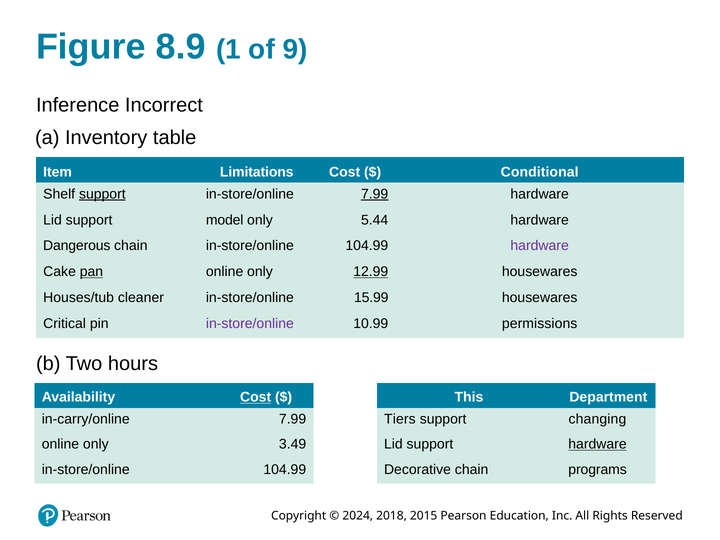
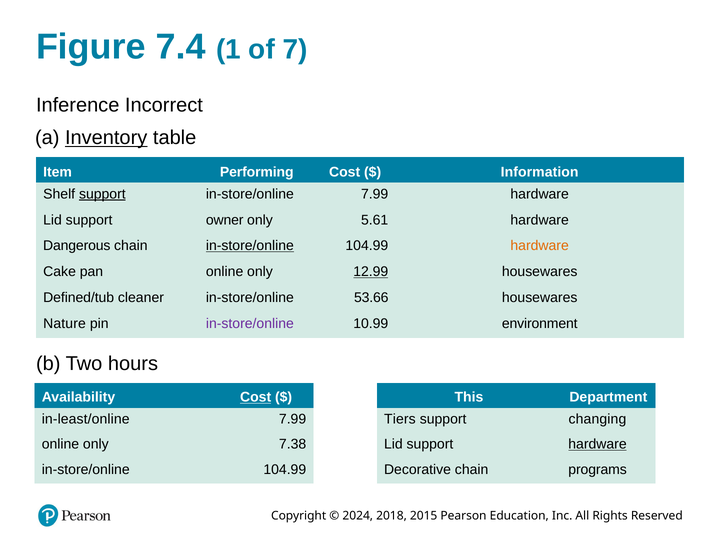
8.9: 8.9 -> 7.4 (181, 47)
9: 9 -> 7 (295, 50)
Inventory underline: none -> present (106, 138)
Limitations: Limitations -> Performing (257, 172)
Conditional: Conditional -> Information (540, 172)
7.99 underline: present -> none (375, 194)
model: model -> owner (225, 220)
5.44: 5.44 -> 5.61 (375, 220)
in-store/online underline: none -> present (250, 246)
hardware colour: purple -> orange (540, 246)
pan underline: present -> none (91, 272)
Houses/tub: Houses/tub -> Defined/tub (79, 298)
15.99: 15.99 -> 53.66 (371, 298)
Critical: Critical -> Nature (65, 324)
permissions: permissions -> environment (540, 324)
in-carry/online: in-carry/online -> in-least/online (86, 419)
3.49: 3.49 -> 7.38 (293, 444)
